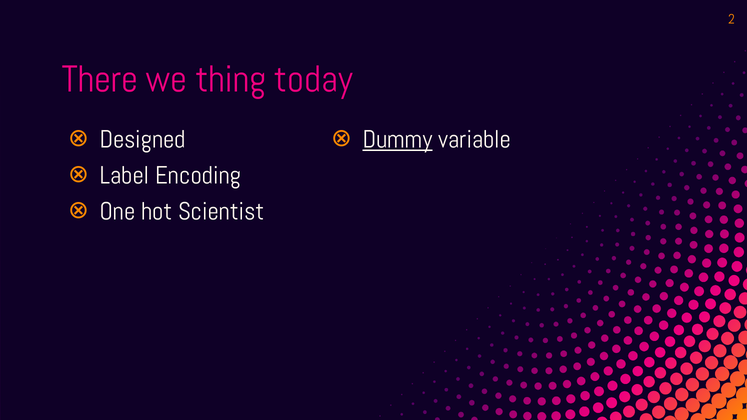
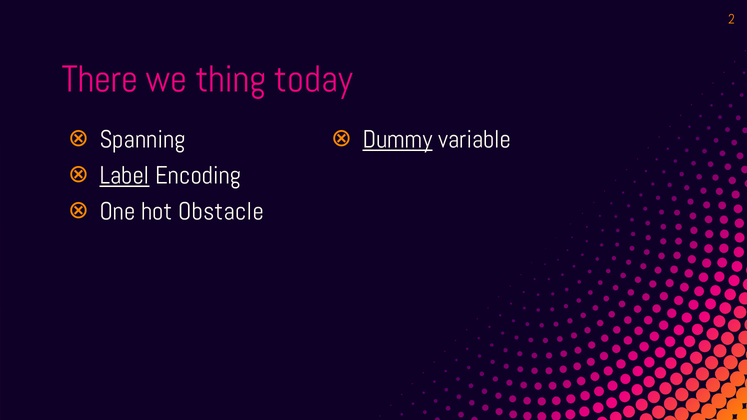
Designed: Designed -> Spanning (143, 140)
Label underline: none -> present (125, 176)
Scientist: Scientist -> Obstacle (221, 212)
